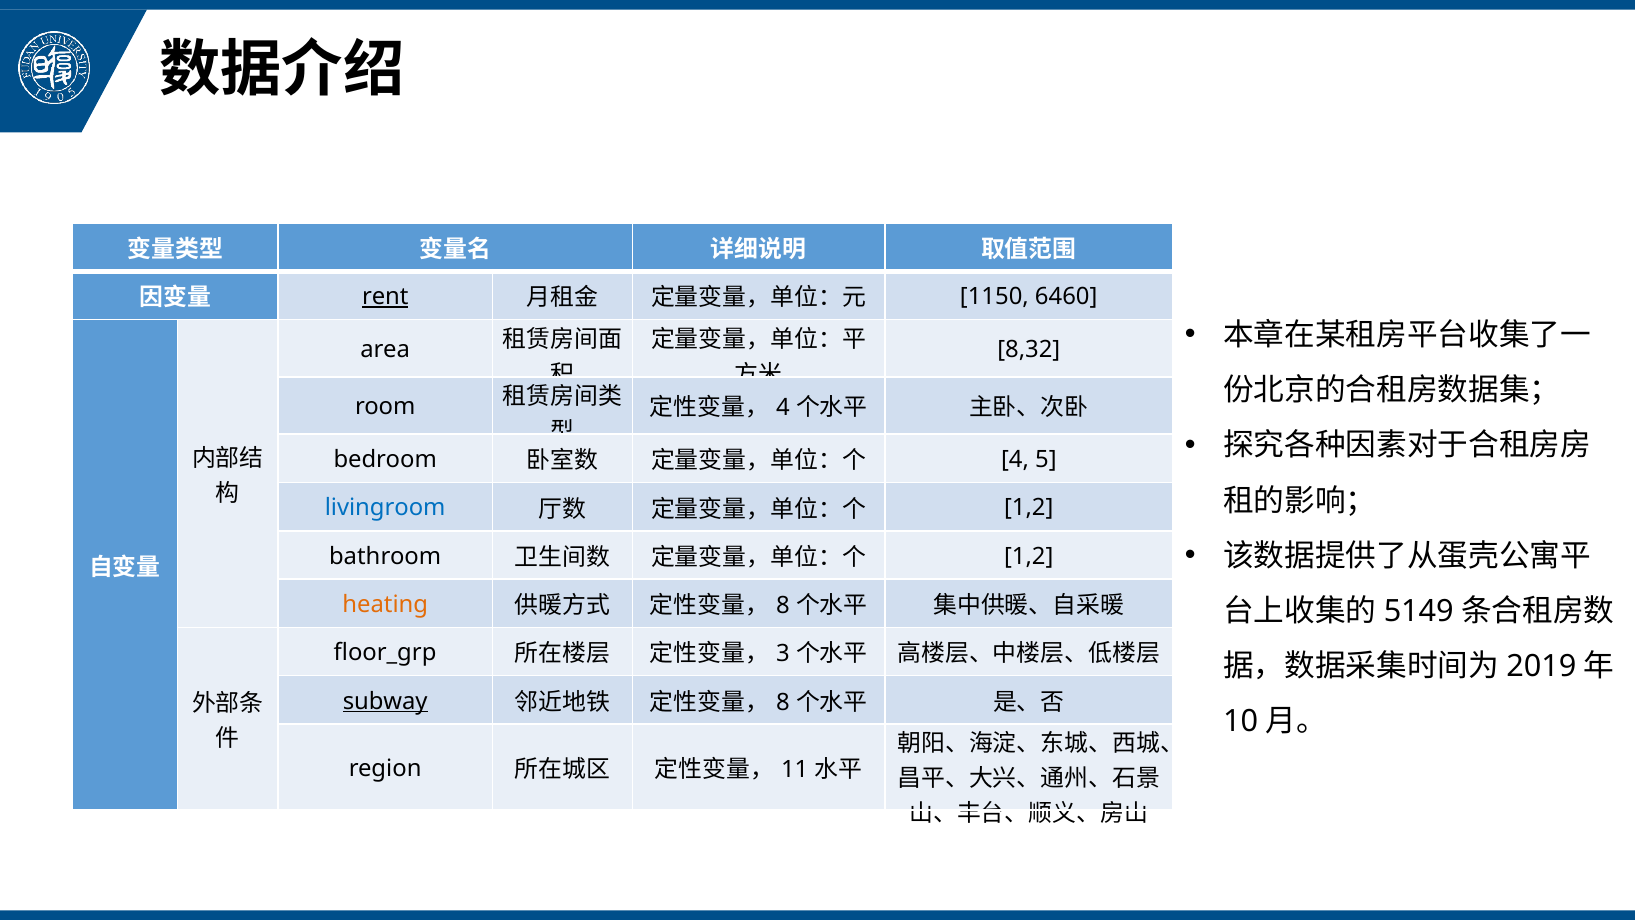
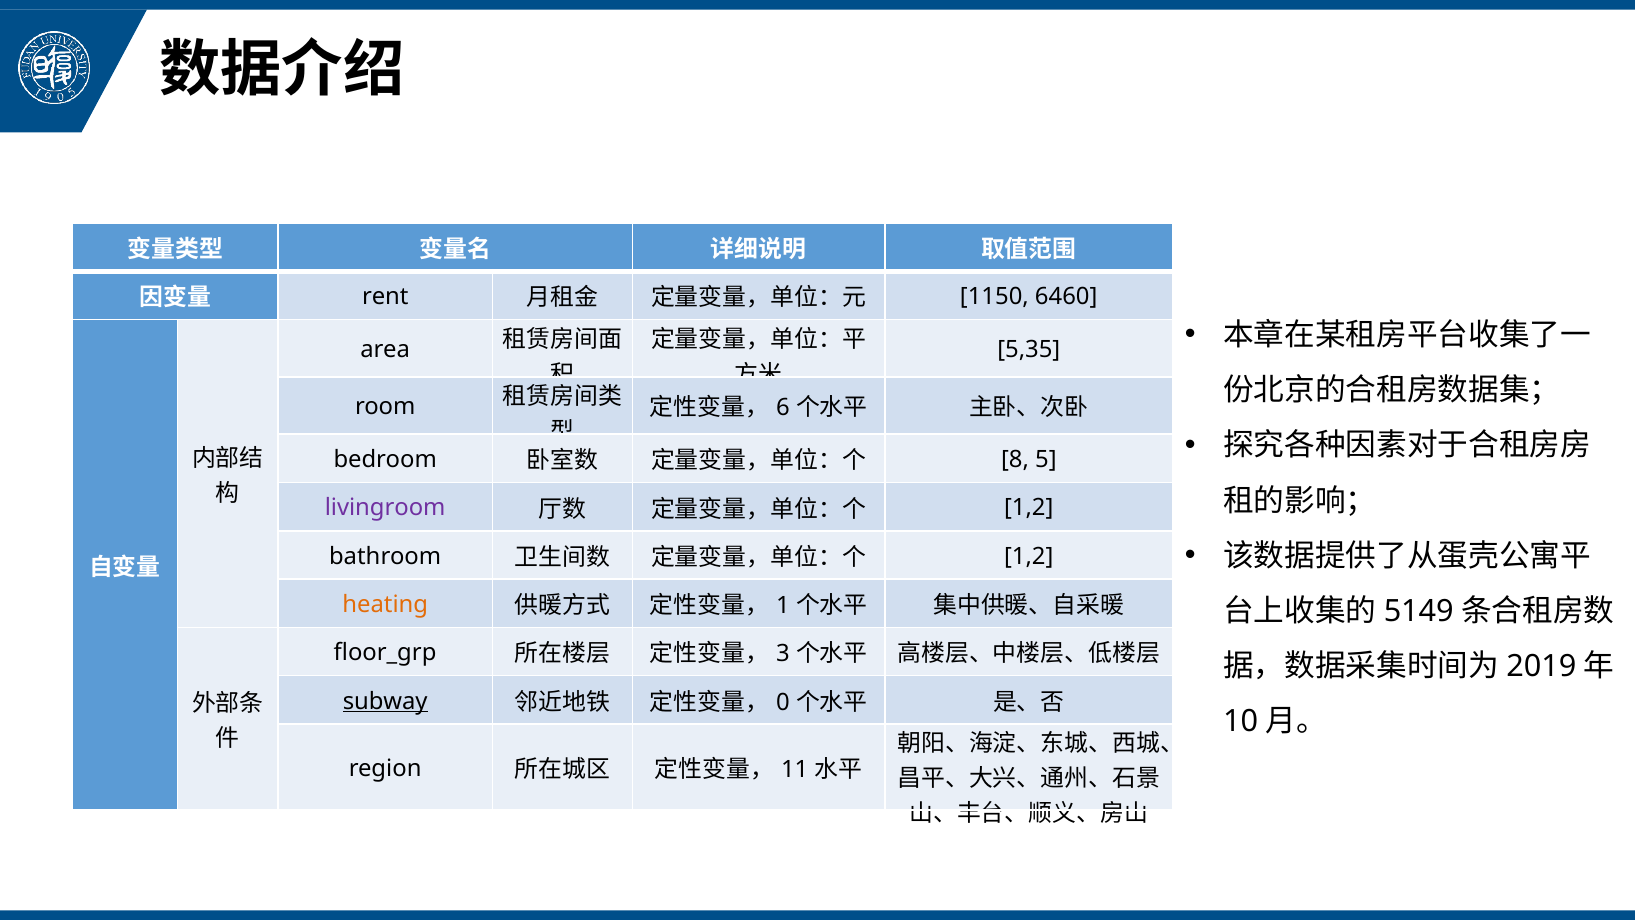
rent underline: present -> none (385, 297)
8,32: 8,32 -> 5,35 (1029, 350)
4: 4 -> 6 (783, 408)
4: 4 -> 8 (1015, 460)
livingroom colour: blue -> purple (385, 508)
8: 8 -> 1 (783, 606)
8: 8 -> 0 (783, 702)
